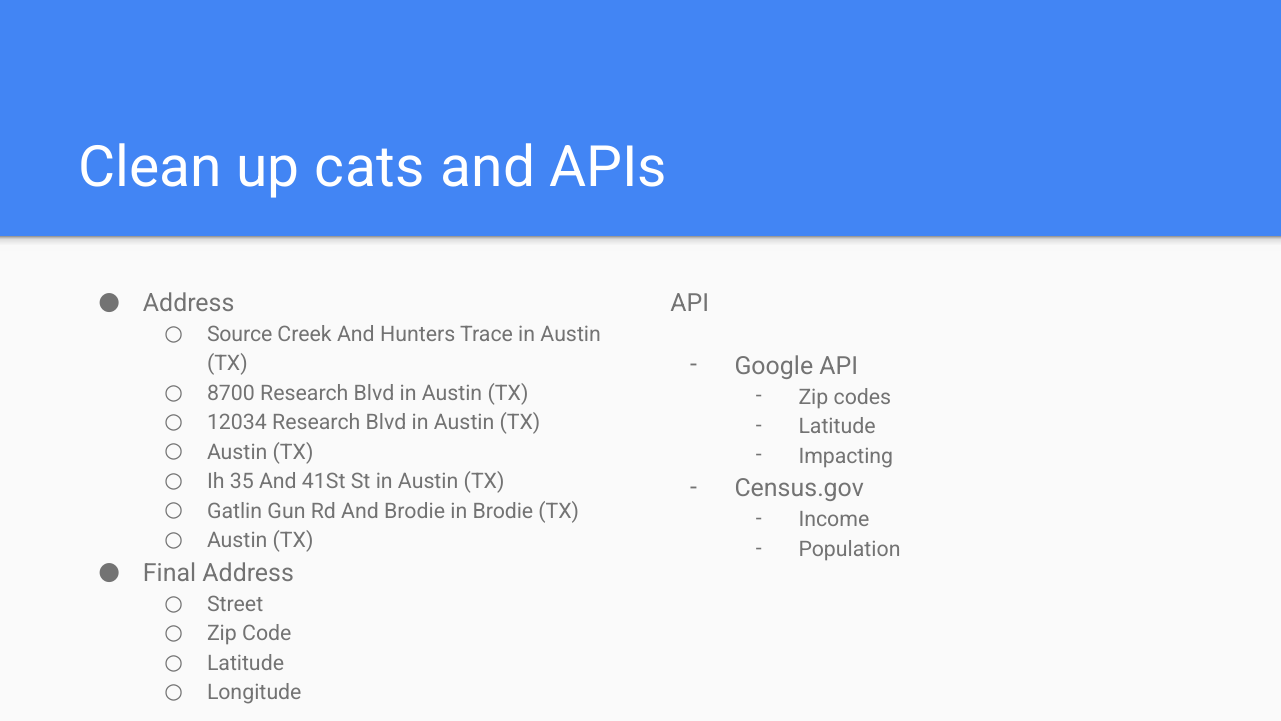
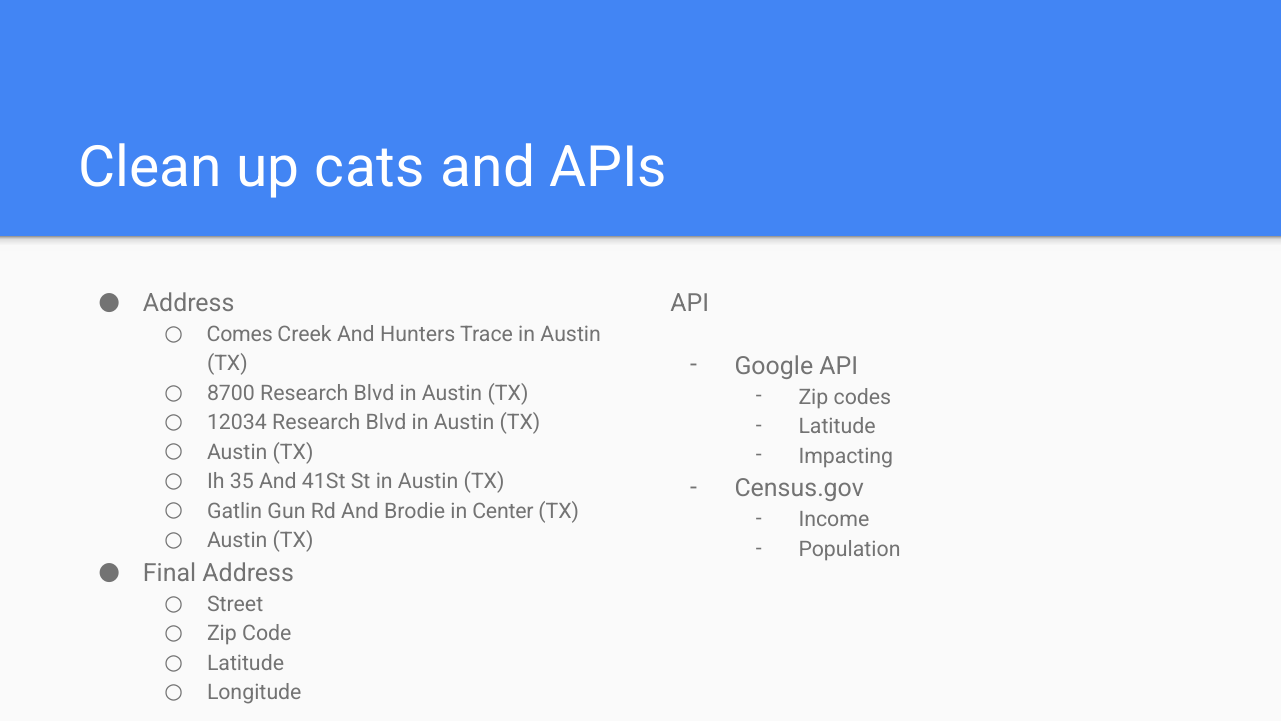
Source: Source -> Comes (240, 334)
in Brodie: Brodie -> Center (503, 511)
